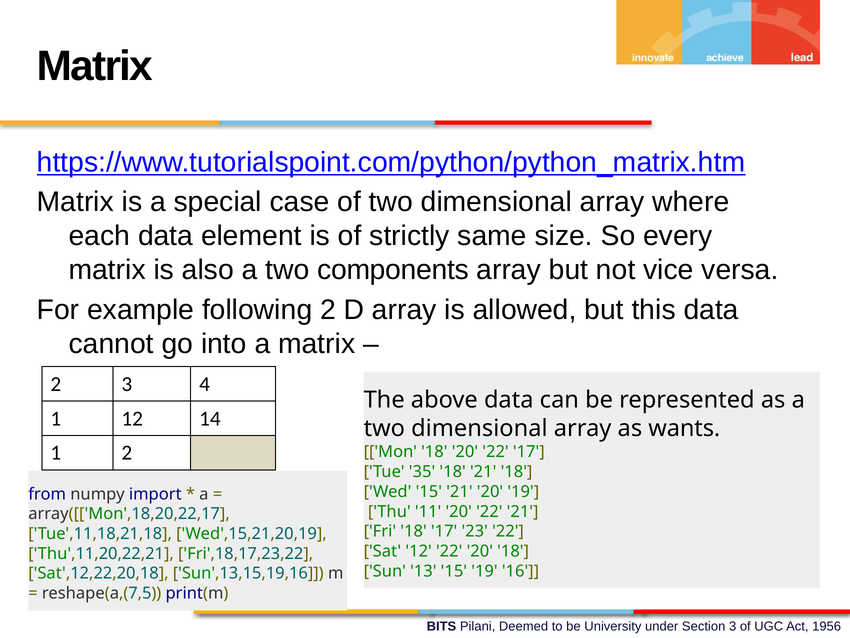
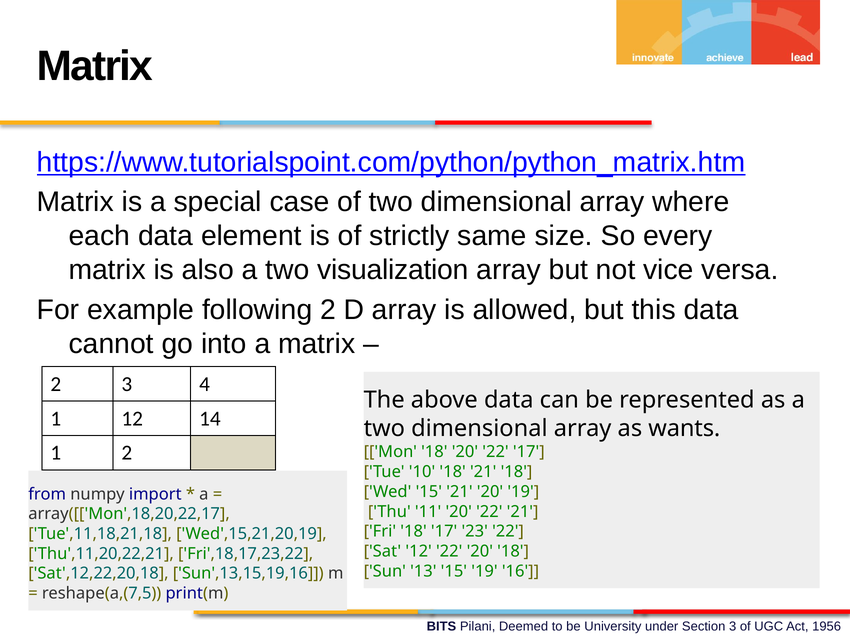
components: components -> visualization (393, 270)
35: 35 -> 10 (422, 472)
